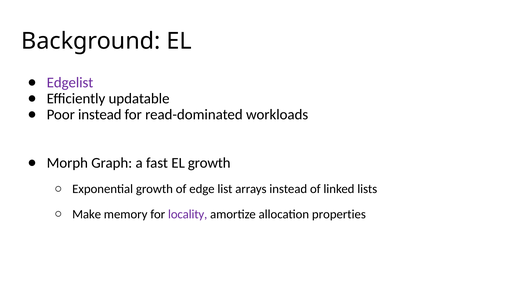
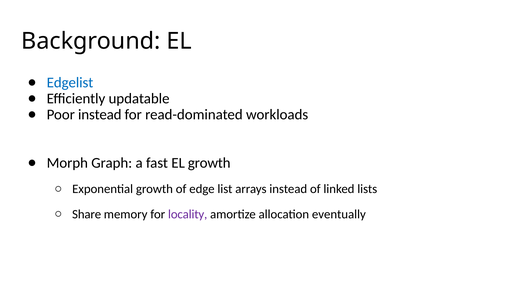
Edgelist colour: purple -> blue (70, 82)
Make: Make -> Share (87, 214)
properties: properties -> eventually (339, 214)
